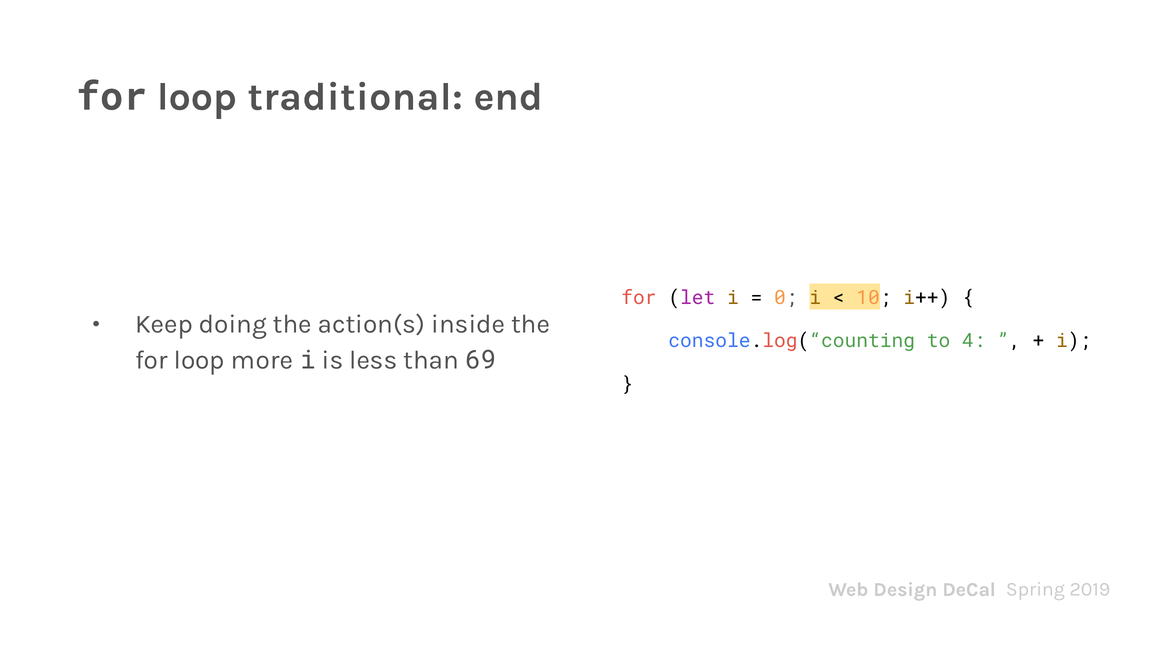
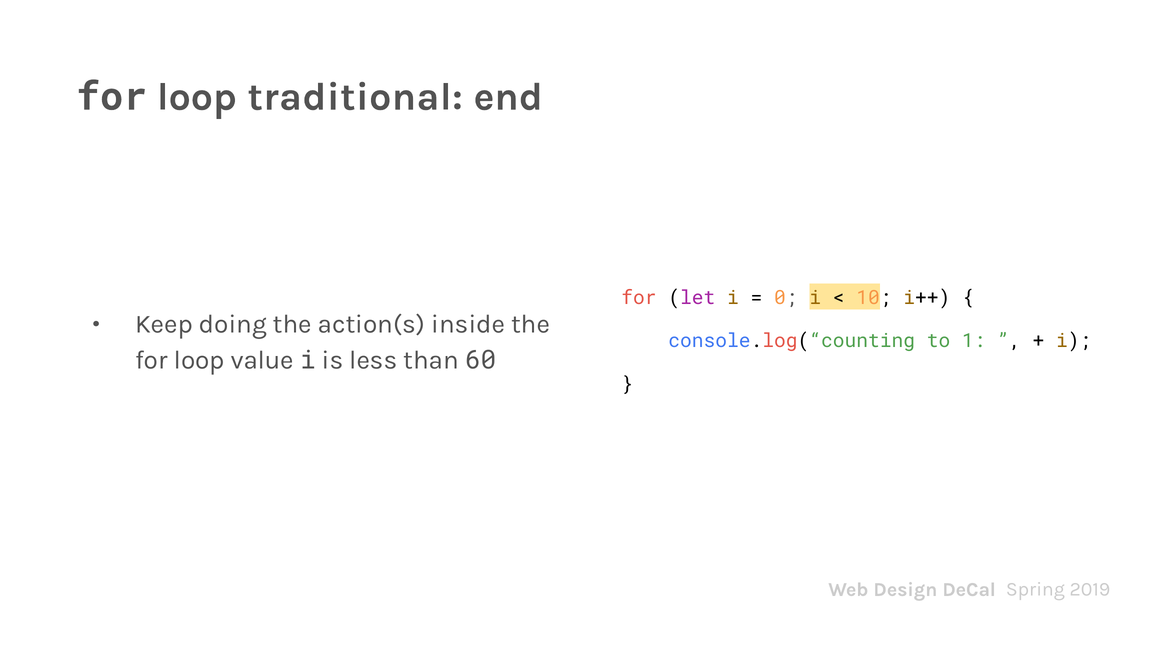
4: 4 -> 1 (974, 341)
more: more -> value (262, 360)
69: 69 -> 60 (481, 360)
